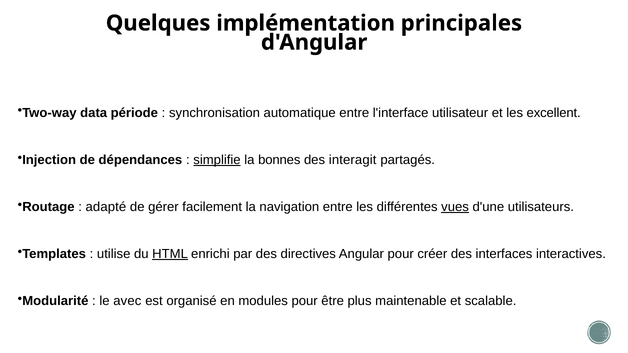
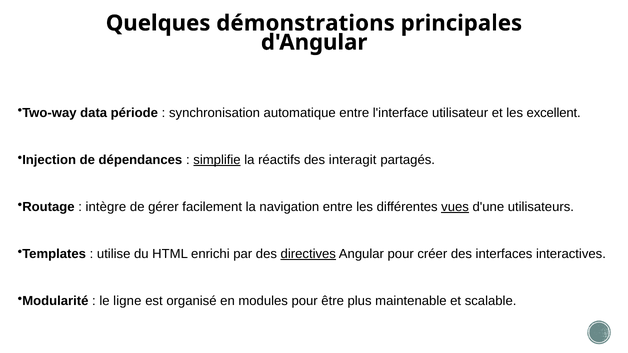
implémentation: implémentation -> démonstrations (306, 23)
bonnes: bonnes -> réactifs (279, 160)
adapté: adapté -> intègre (106, 207)
HTML underline: present -> none (170, 254)
directives underline: none -> present (308, 254)
avec: avec -> ligne (127, 301)
